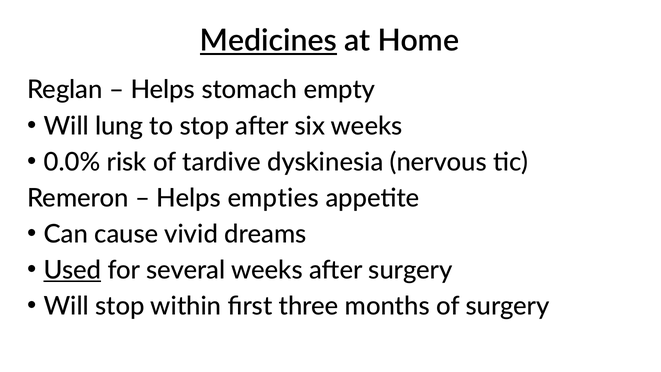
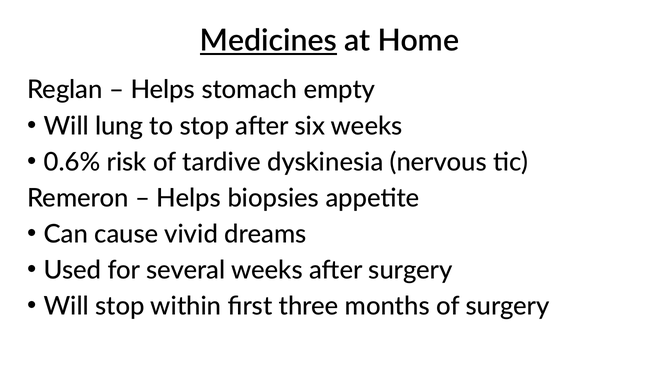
0.0%: 0.0% -> 0.6% (72, 162)
empties: empties -> biopsies (273, 198)
Used underline: present -> none (72, 270)
